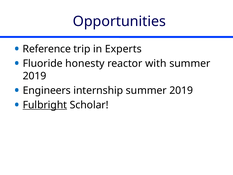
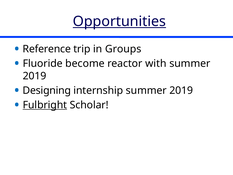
Opportunities underline: none -> present (119, 21)
Experts: Experts -> Groups (123, 49)
honesty: honesty -> become (85, 63)
Engineers: Engineers -> Designing (47, 90)
